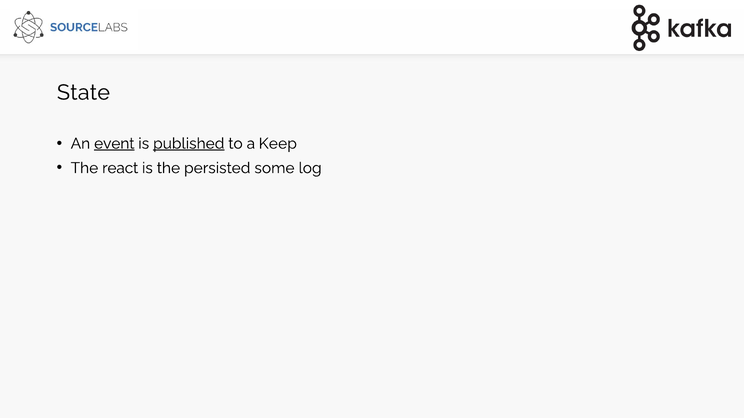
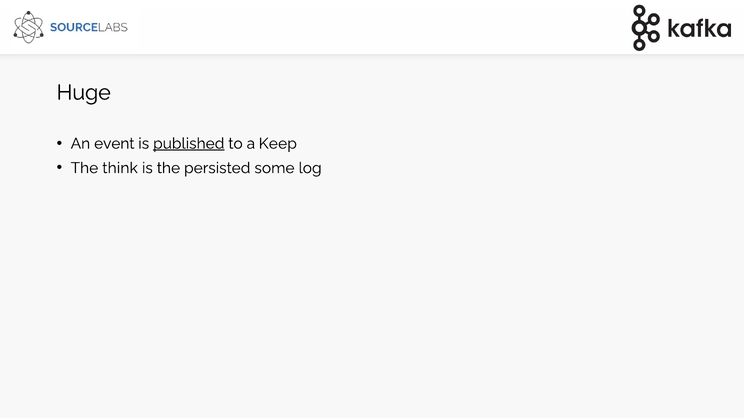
State: State -> Huge (84, 93)
event underline: present -> none (114, 144)
react: react -> think (120, 168)
